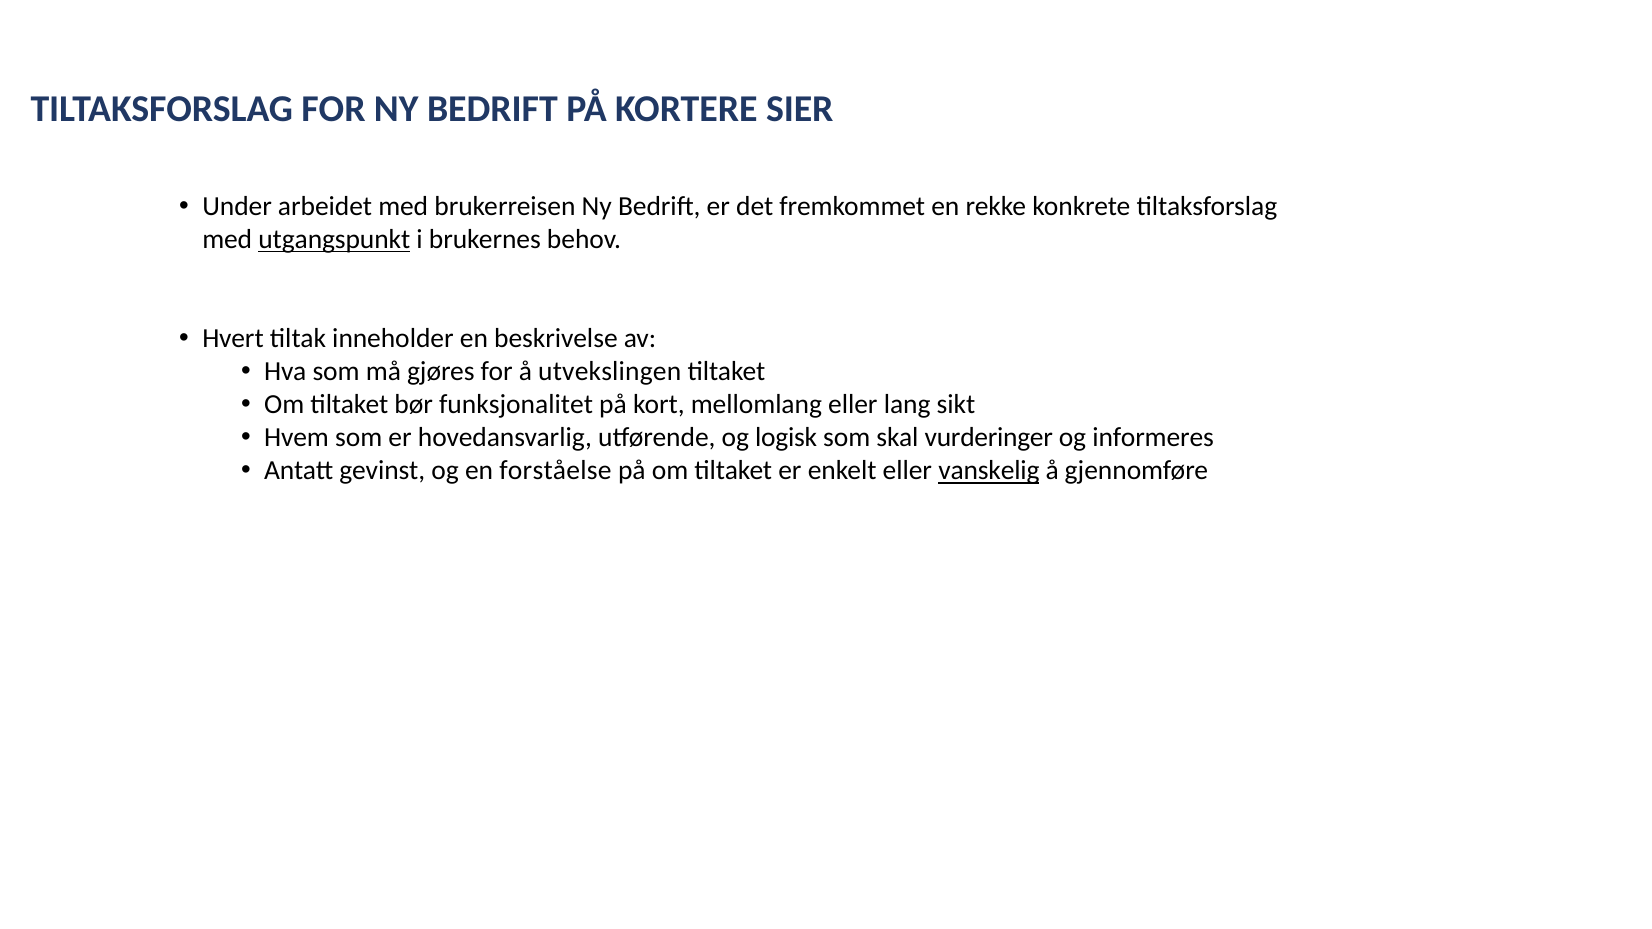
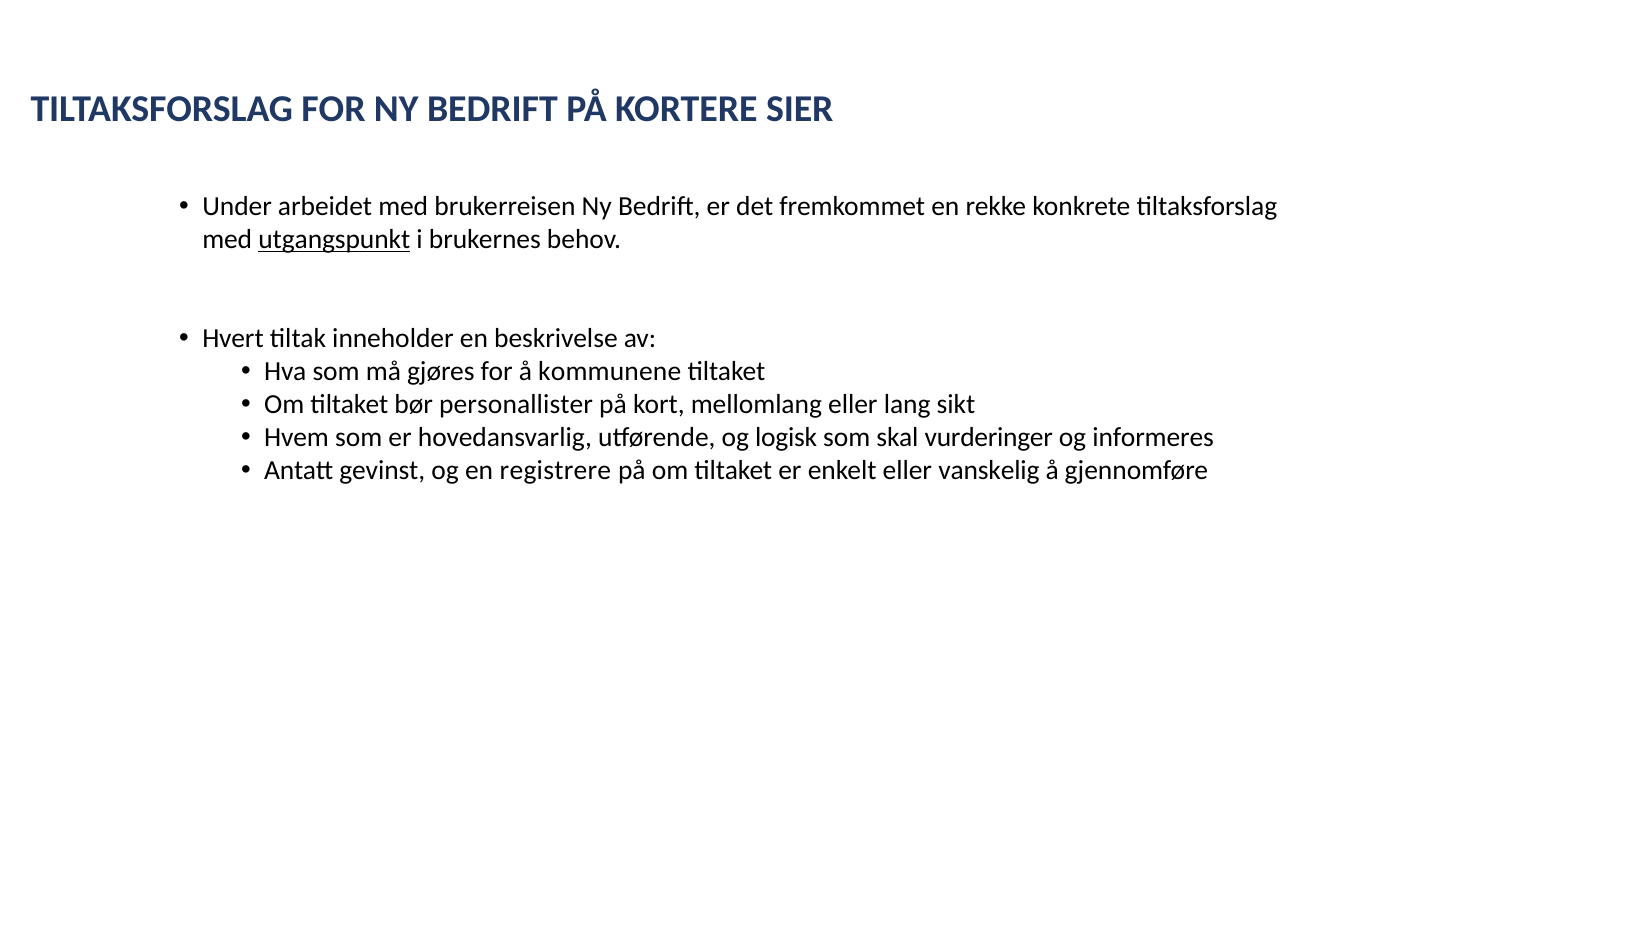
utvekslingen: utvekslingen -> kommunene (610, 372)
funksjonalitet: funksjonalitet -> personallister (516, 405)
forståelse: forståelse -> registrere (555, 471)
vanskelig underline: present -> none (989, 471)
